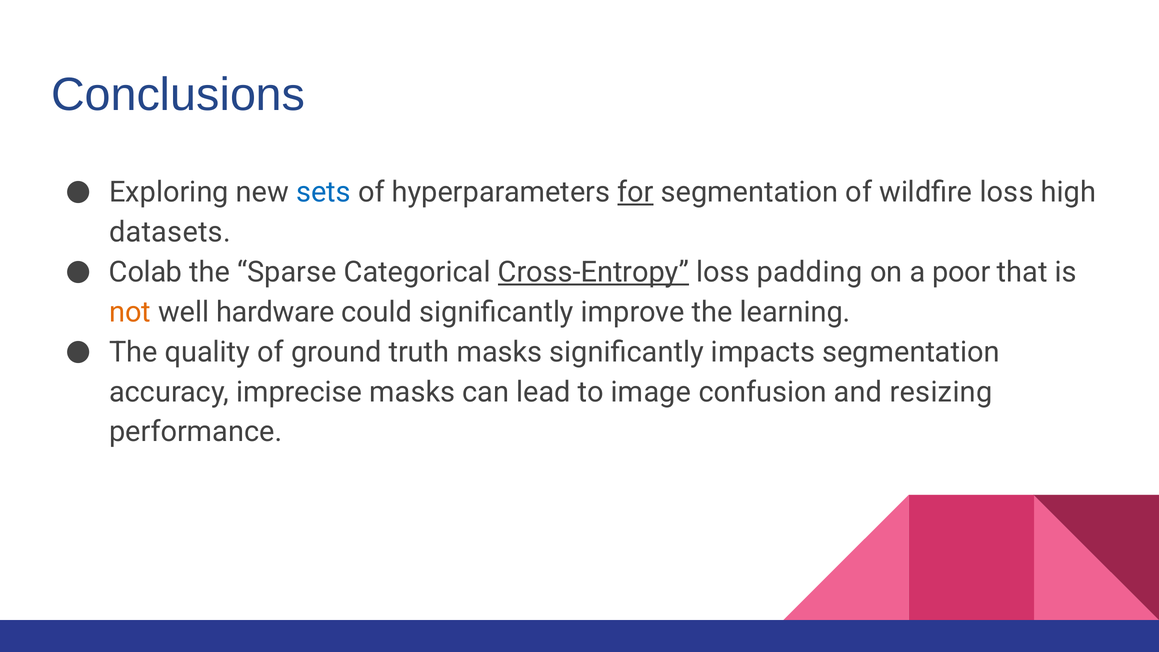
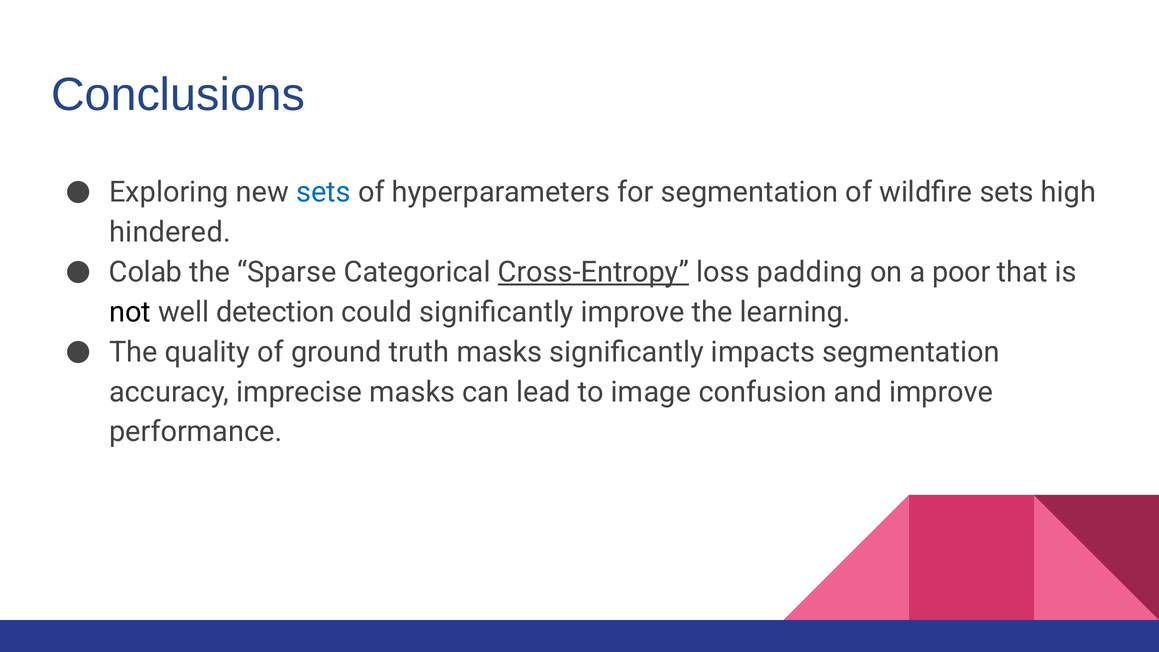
for underline: present -> none (636, 192)
wildfire loss: loss -> sets (1007, 192)
datasets: datasets -> hindered (170, 232)
not colour: orange -> black (130, 312)
hardware: hardware -> detection (275, 312)
and resizing: resizing -> improve (941, 392)
